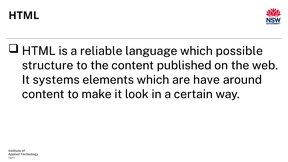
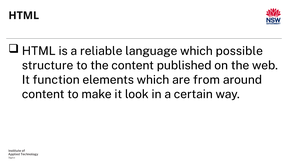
systems: systems -> function (56, 80)
have: have -> from (206, 80)
